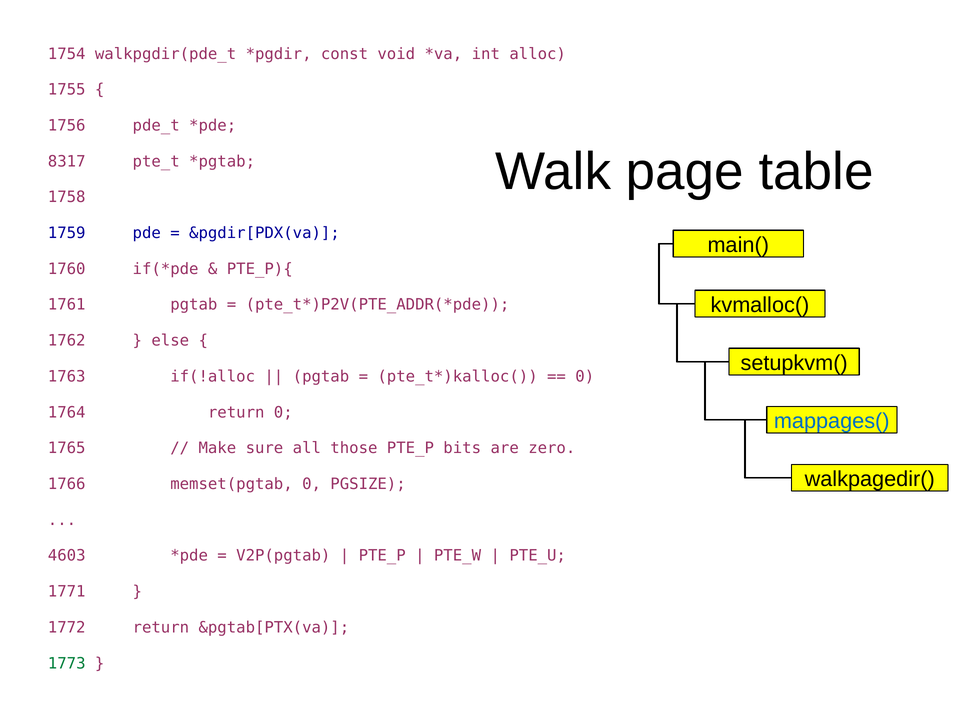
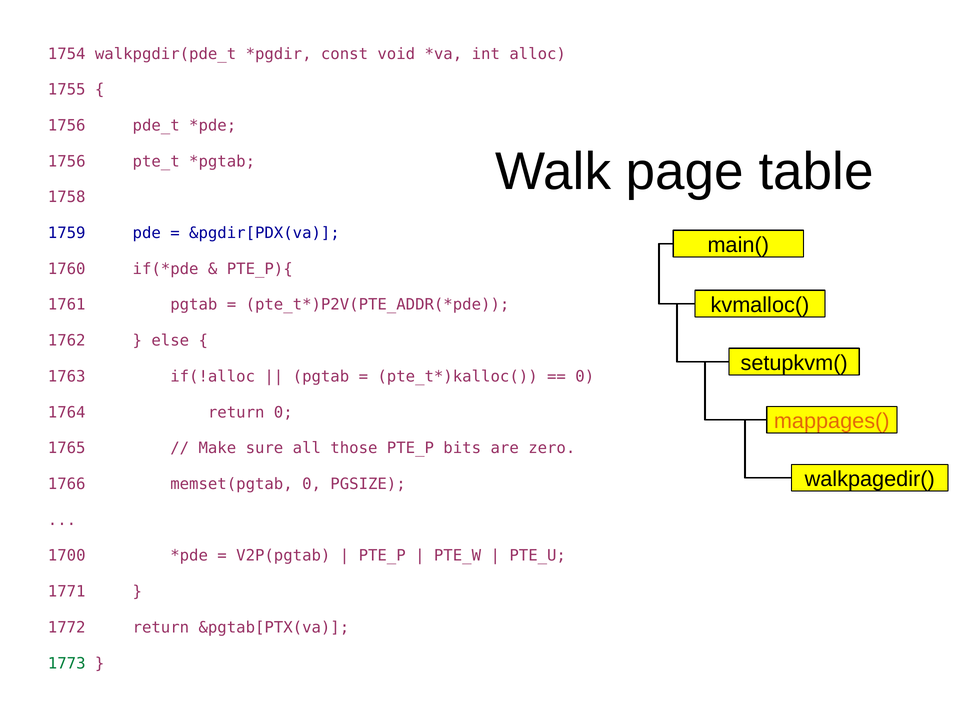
8317: 8317 -> 1756 (67, 162)
mappages( colour: blue -> orange (832, 422)
4603: 4603 -> 1700 (67, 556)
